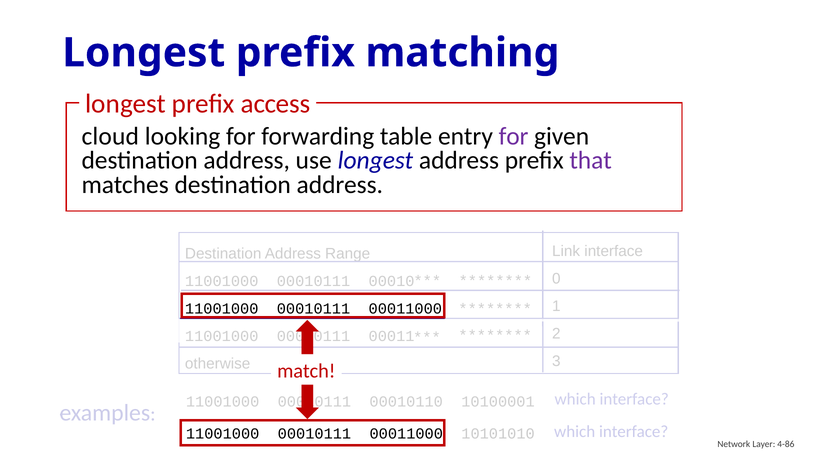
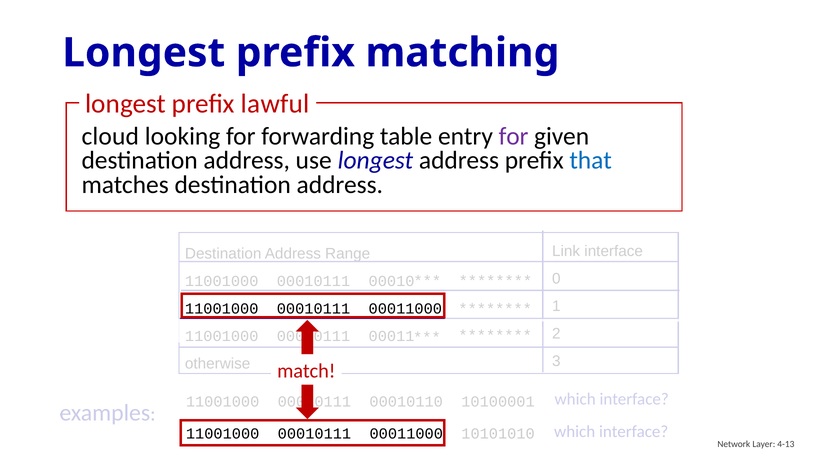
access: access -> lawful (275, 104)
that colour: purple -> blue (591, 161)
4-86: 4-86 -> 4-13 (786, 444)
